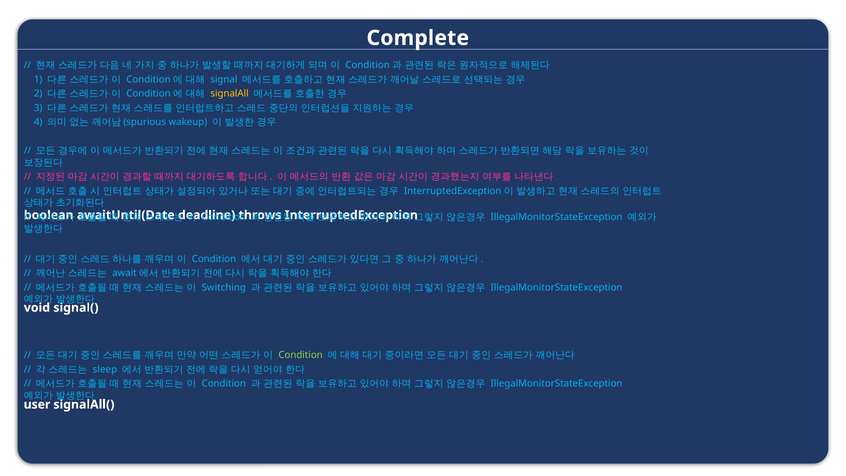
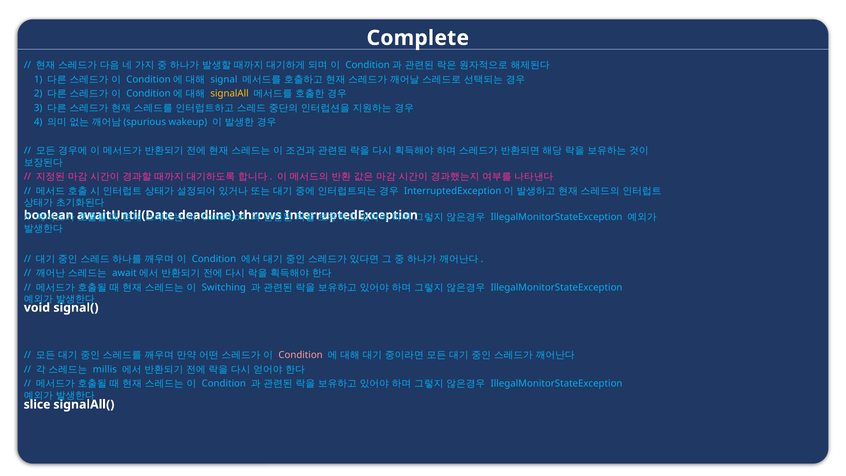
Condition colour: light green -> pink (301, 355)
sleep: sleep -> millis (105, 369)
user: user -> slice (37, 404)
